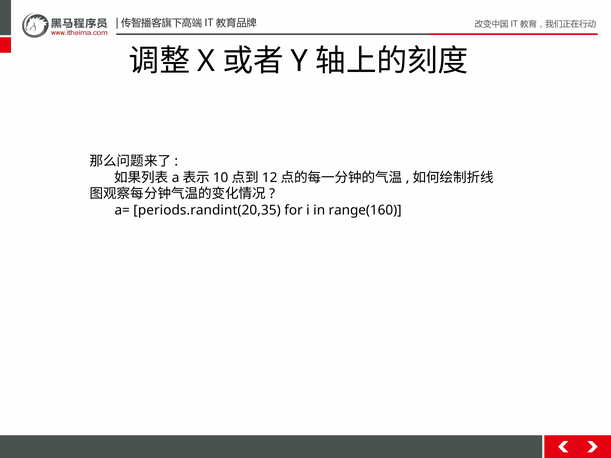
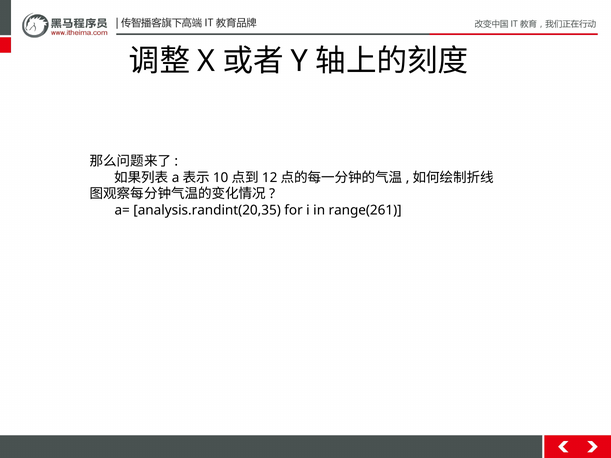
periods.randint(20,35: periods.randint(20,35 -> analysis.randint(20,35 (207, 210)
range(160: range(160 -> range(261 (365, 210)
